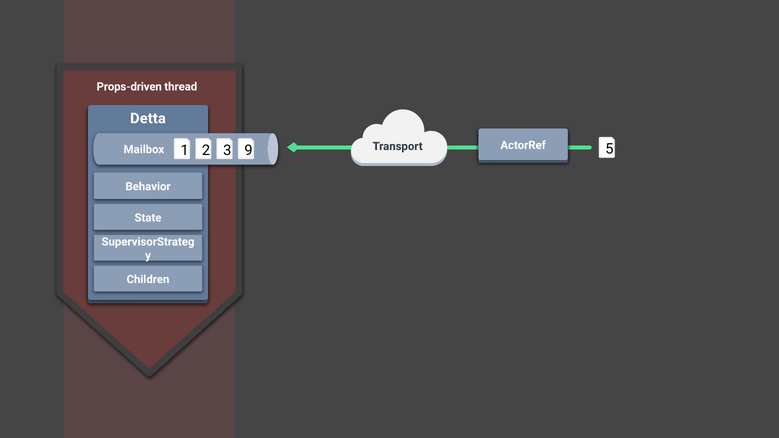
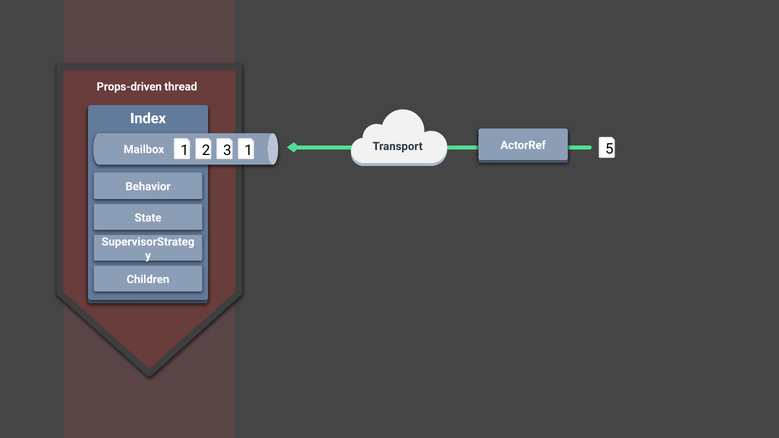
Detta: Detta -> Index (148, 118)
3 9: 9 -> 1 (249, 150)
